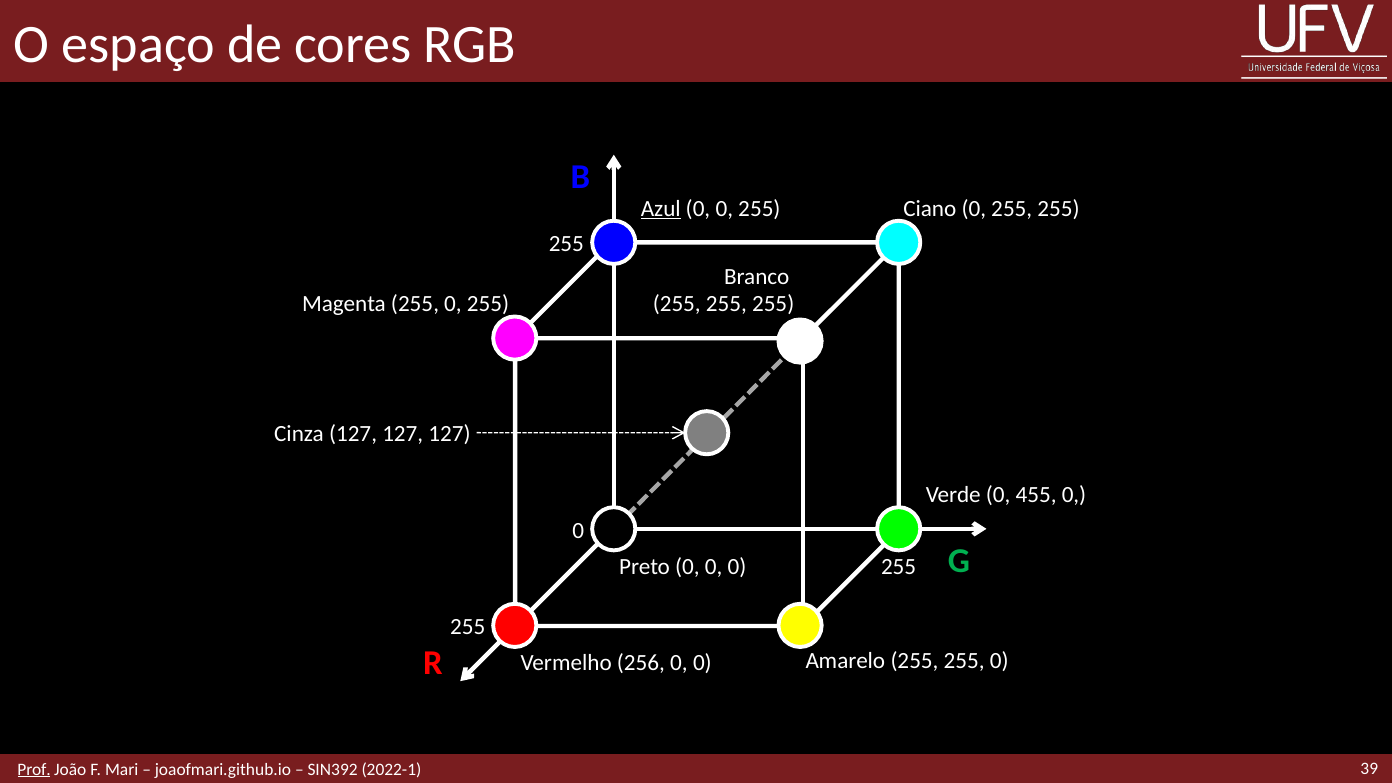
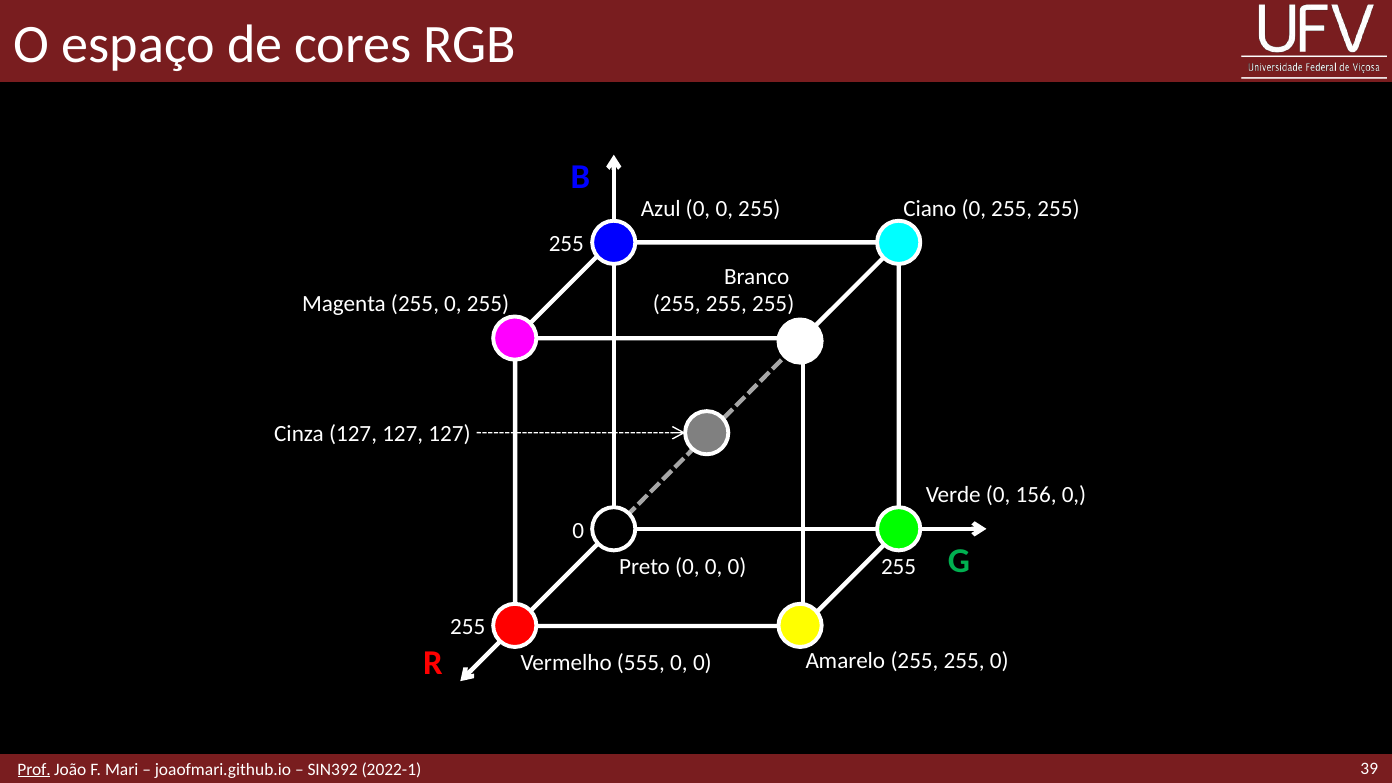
Azul underline: present -> none (661, 208)
455: 455 -> 156 (1036, 495)
256: 256 -> 555 (641, 663)
